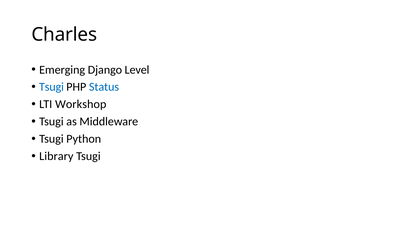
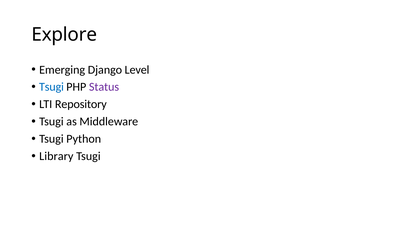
Charles: Charles -> Explore (64, 35)
Status colour: blue -> purple (104, 87)
Workshop: Workshop -> Repository (81, 104)
